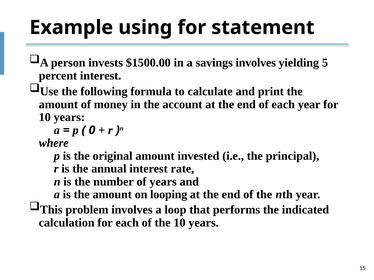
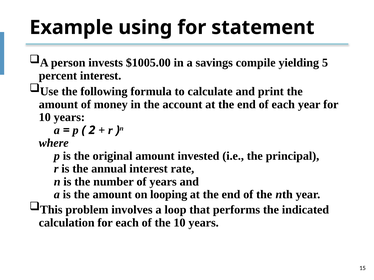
$1500.00: $1500.00 -> $1005.00 (148, 63)
savings involves: involves -> compile (256, 63)
0: 0 -> 2 (92, 130)
